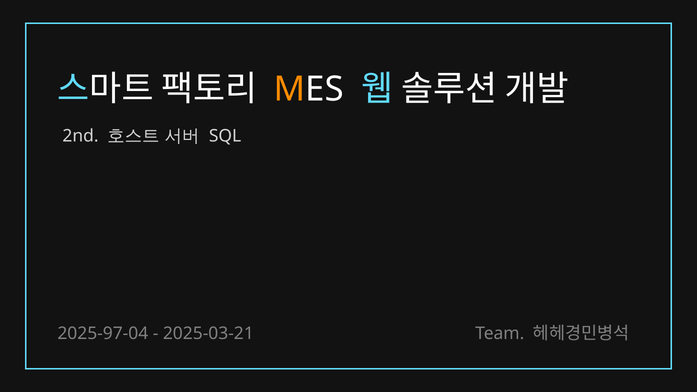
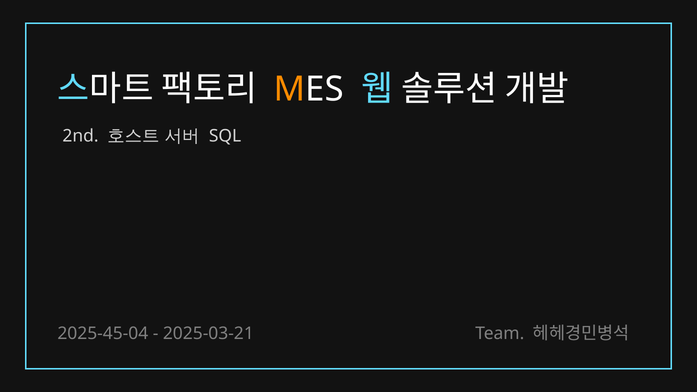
2025-97-04: 2025-97-04 -> 2025-45-04 (103, 333)
